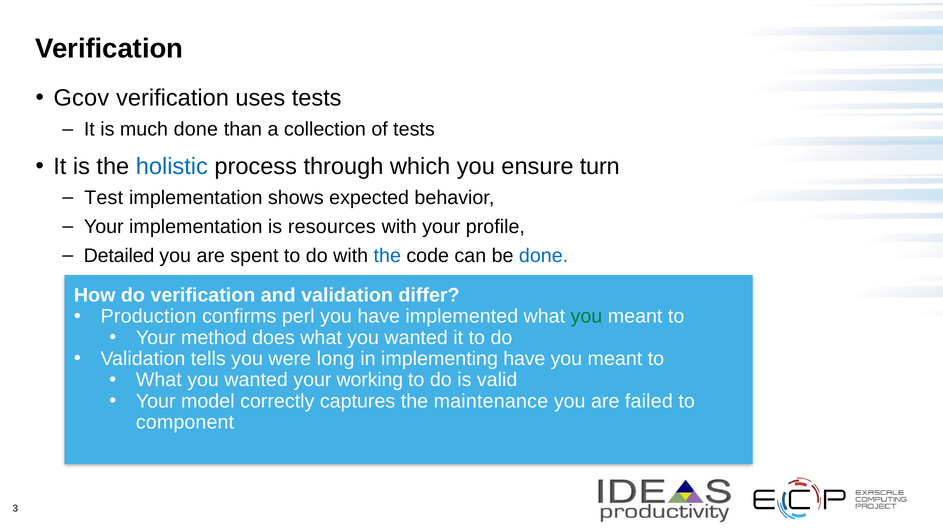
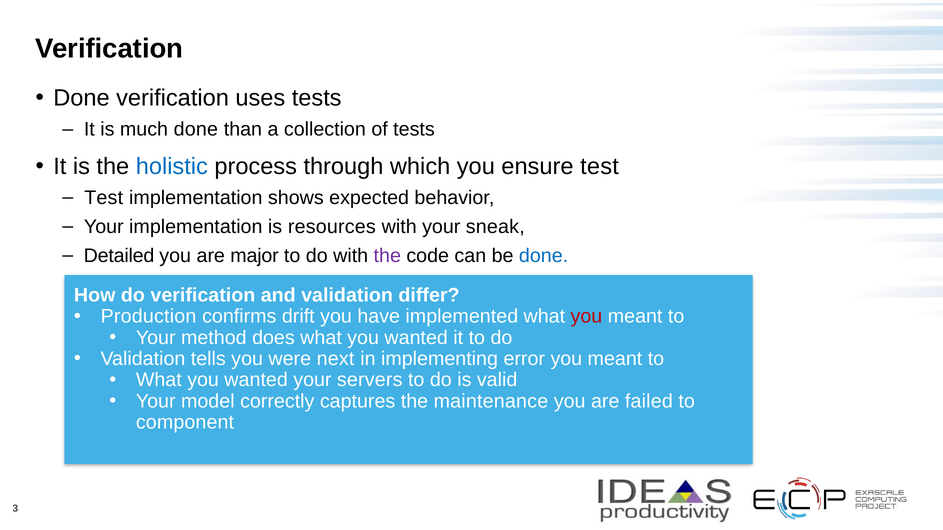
Gcov: Gcov -> Done (82, 98)
ensure turn: turn -> test (599, 167)
profile: profile -> sneak (495, 227)
spent: spent -> major (255, 256)
the colour: blue -> purple (387, 256)
perl: perl -> drift (298, 317)
you colour: green -> red (586, 317)
long: long -> next (336, 359)
implementing have: have -> error (524, 359)
working: working -> servers (370, 380)
